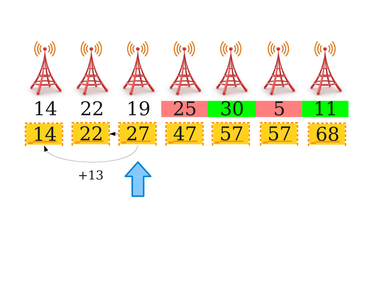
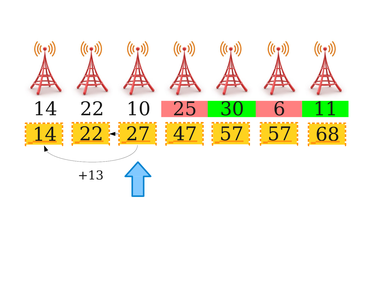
19: 19 -> 10 (139, 109)
5: 5 -> 6 (279, 109)
